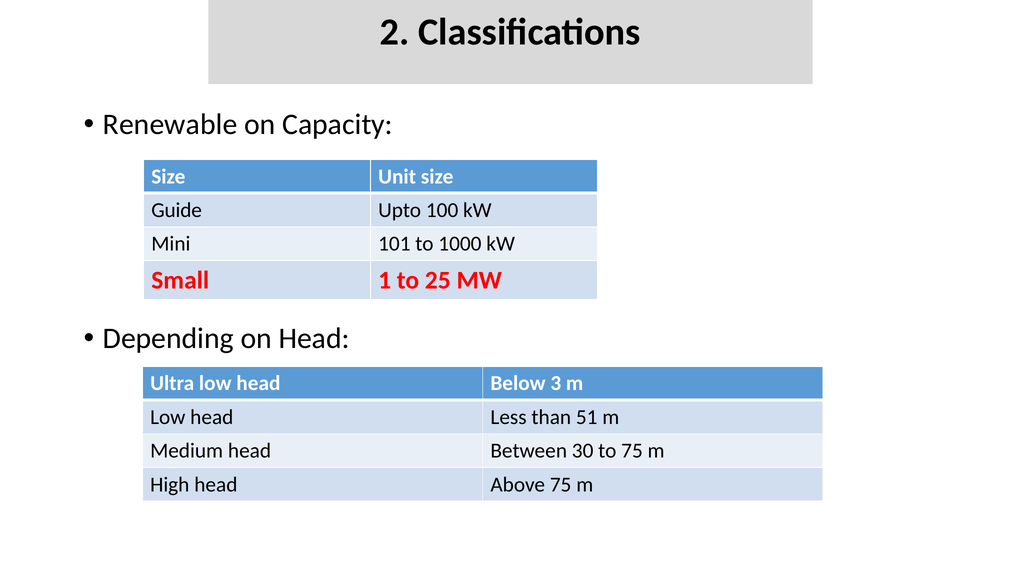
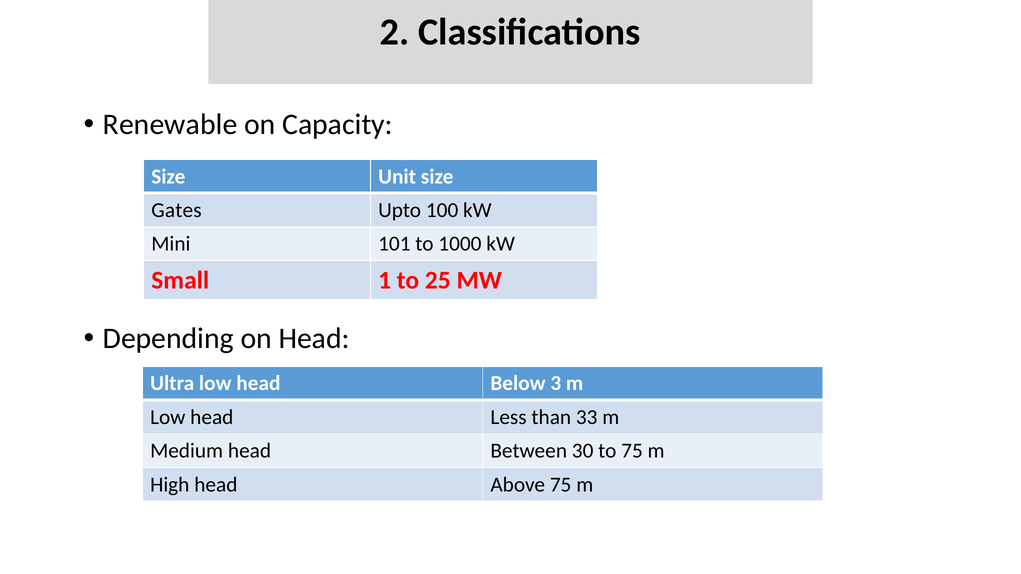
Guide: Guide -> Gates (176, 210)
51: 51 -> 33 (587, 417)
